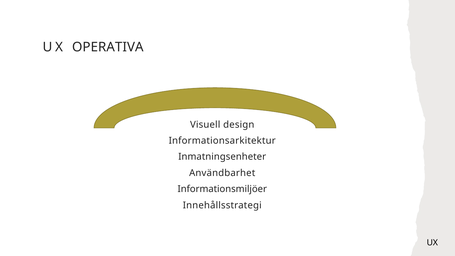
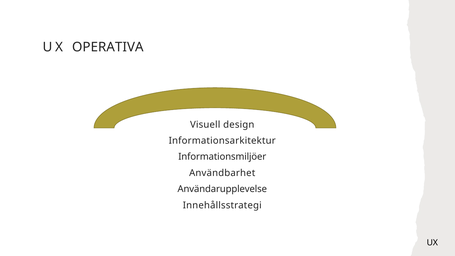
Inmatningsenheter: Inmatningsenheter -> Informationsmiljöer (222, 157)
Informationsmiljöer: Informationsmiljöer -> Användarupplevelse (222, 189)
